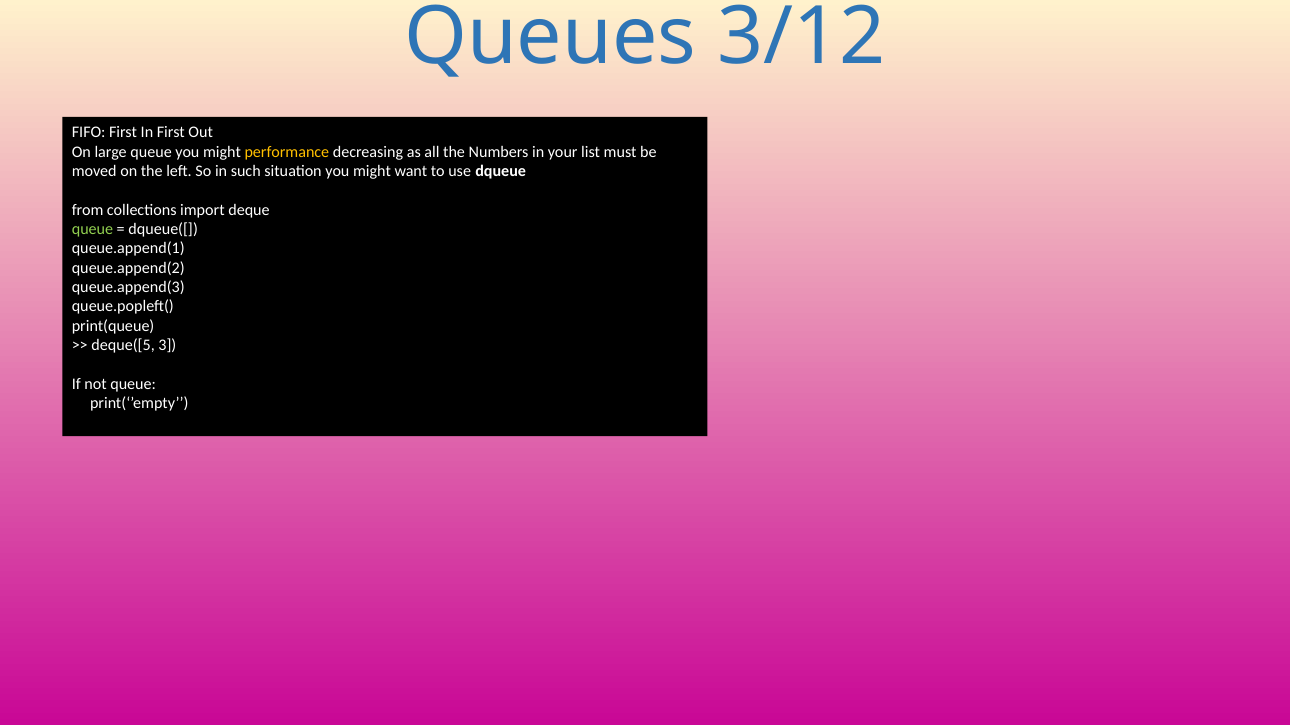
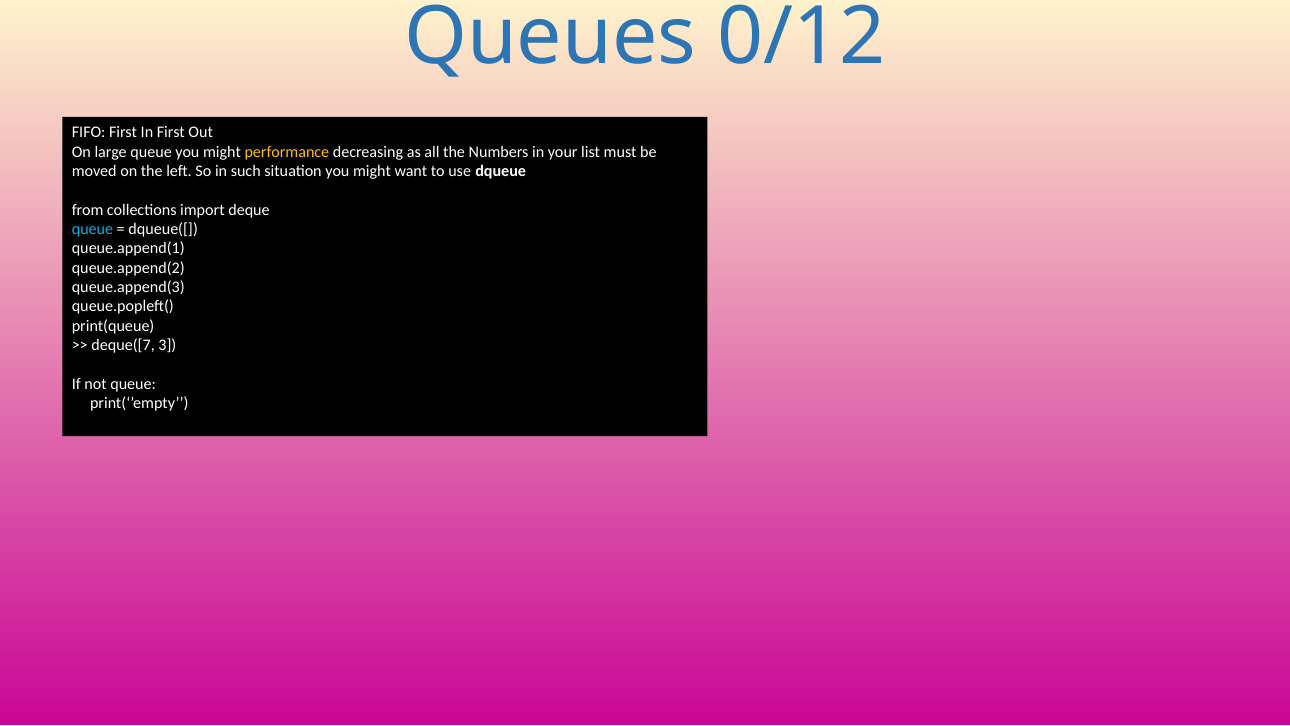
3/12: 3/12 -> 0/12 (802, 37)
queue colour: light green -> light blue (93, 229)
deque([5: deque([5 -> deque([7 (123, 345)
